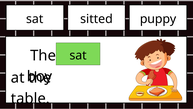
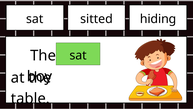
puppy: puppy -> hiding (158, 19)
